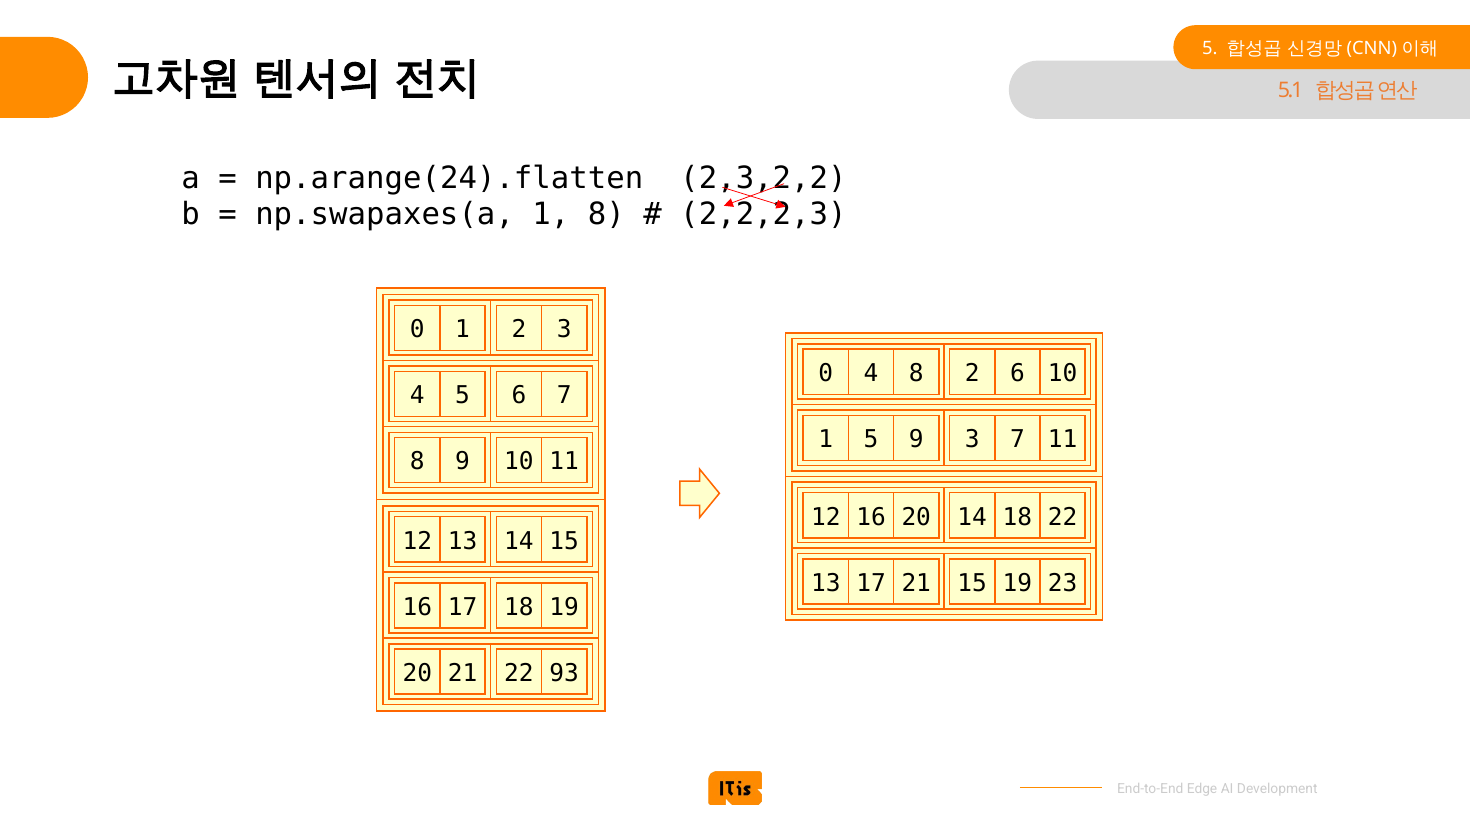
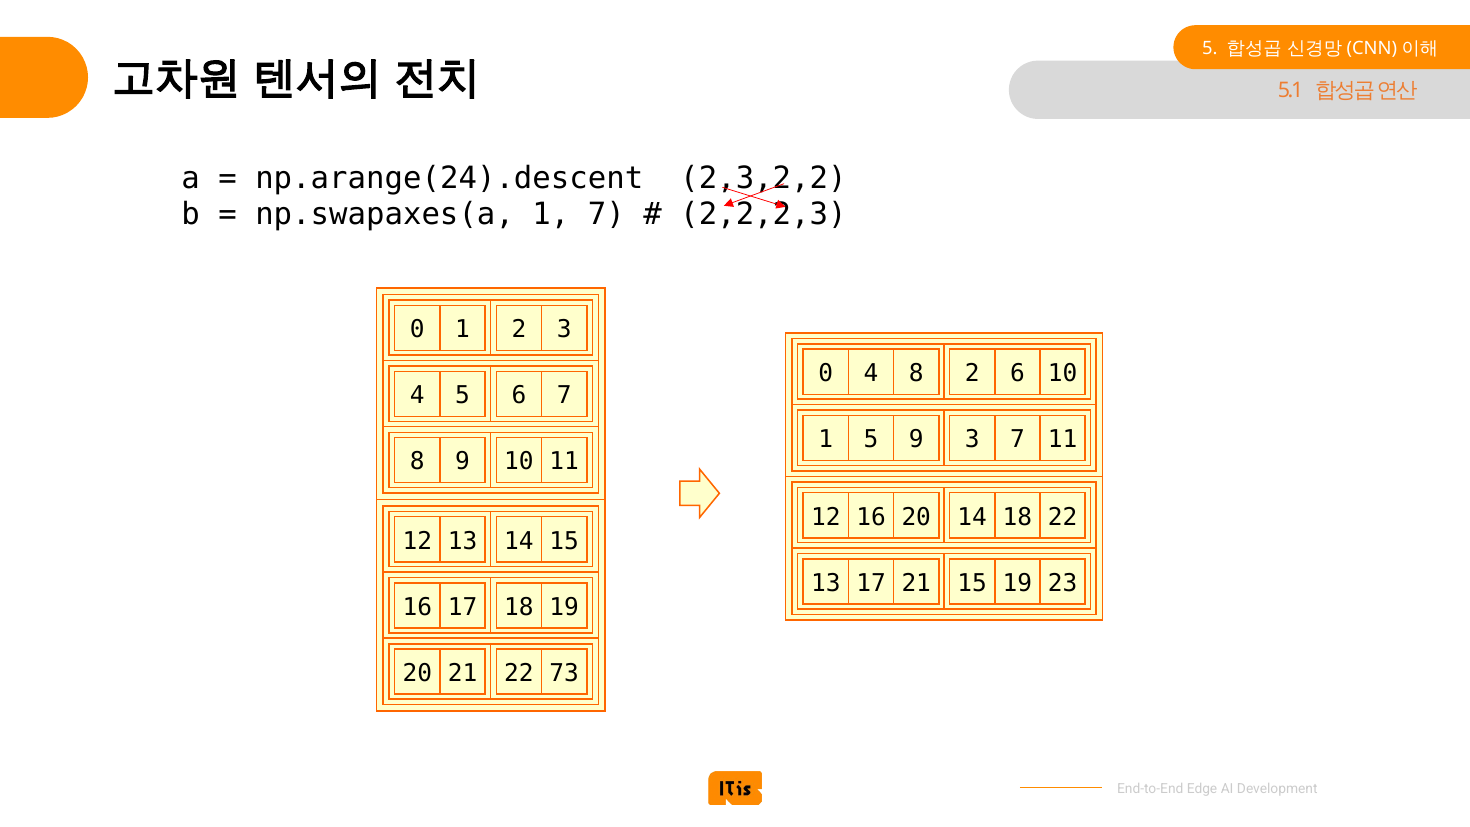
np.arange(24).flatten: np.arange(24).flatten -> np.arange(24).descent (449, 178)
1 8: 8 -> 7 (606, 215)
93: 93 -> 73 (564, 673)
